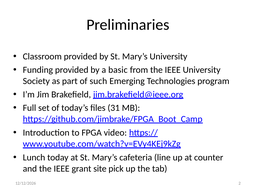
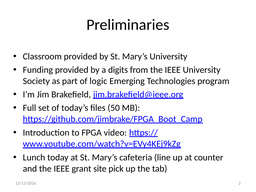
basic: basic -> digits (118, 70)
such: such -> logic (98, 81)
31: 31 -> 50 (114, 108)
